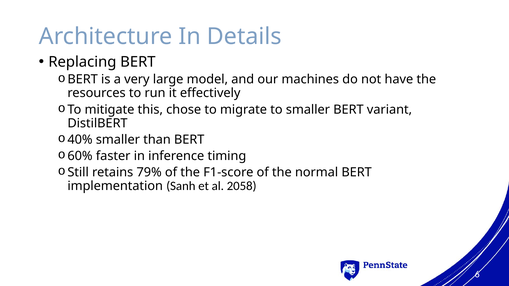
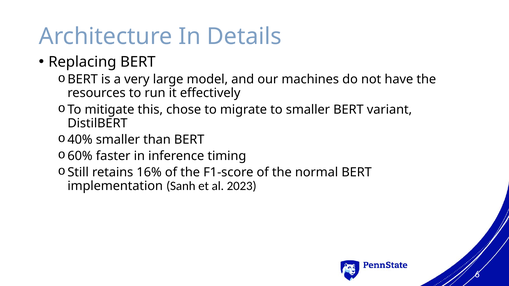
79%: 79% -> 16% (149, 172)
2058: 2058 -> 2023 (242, 186)
